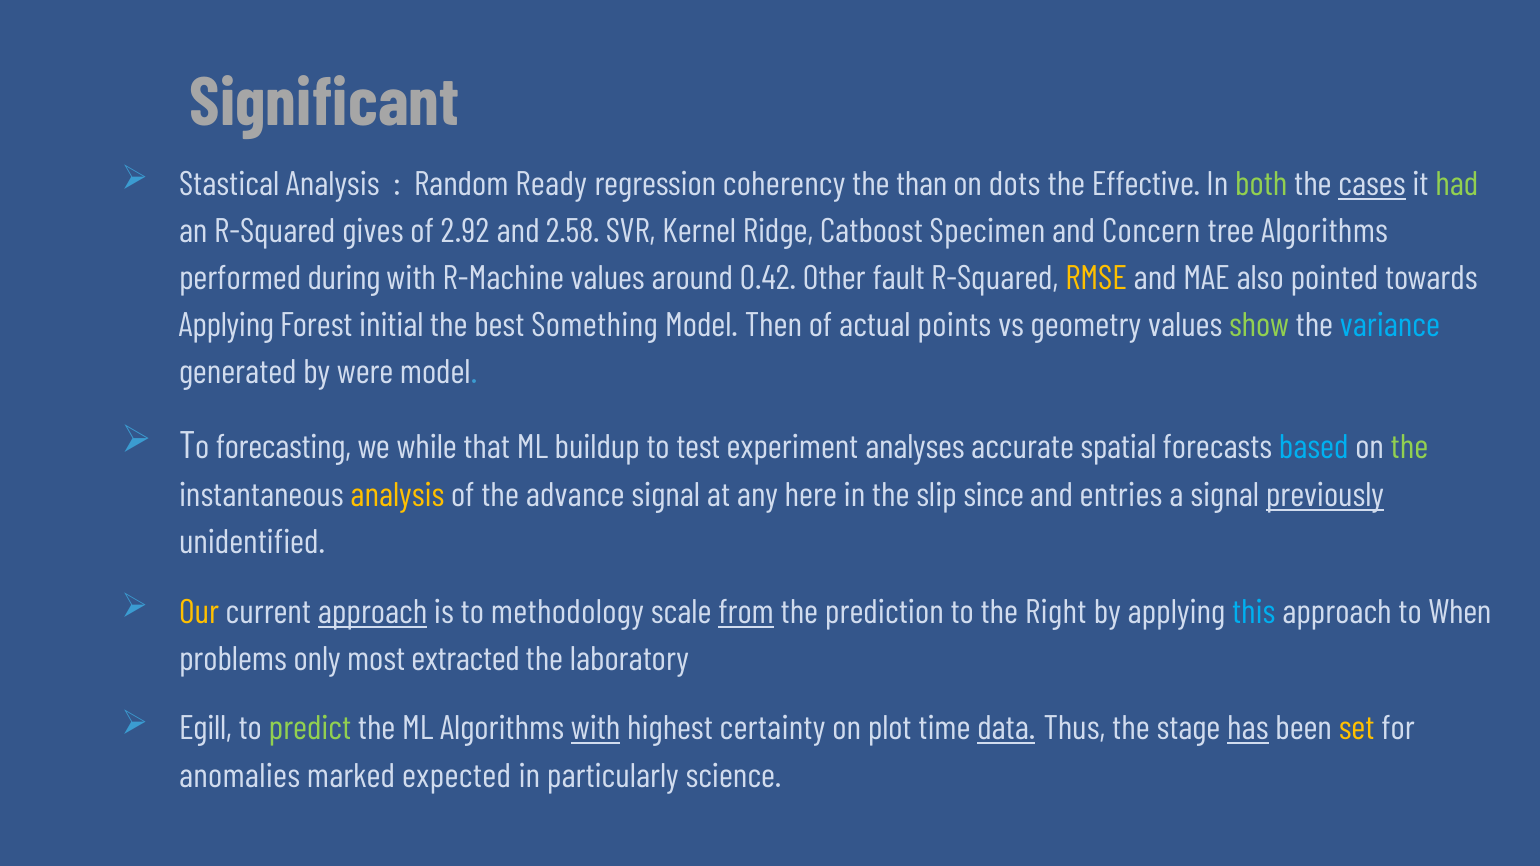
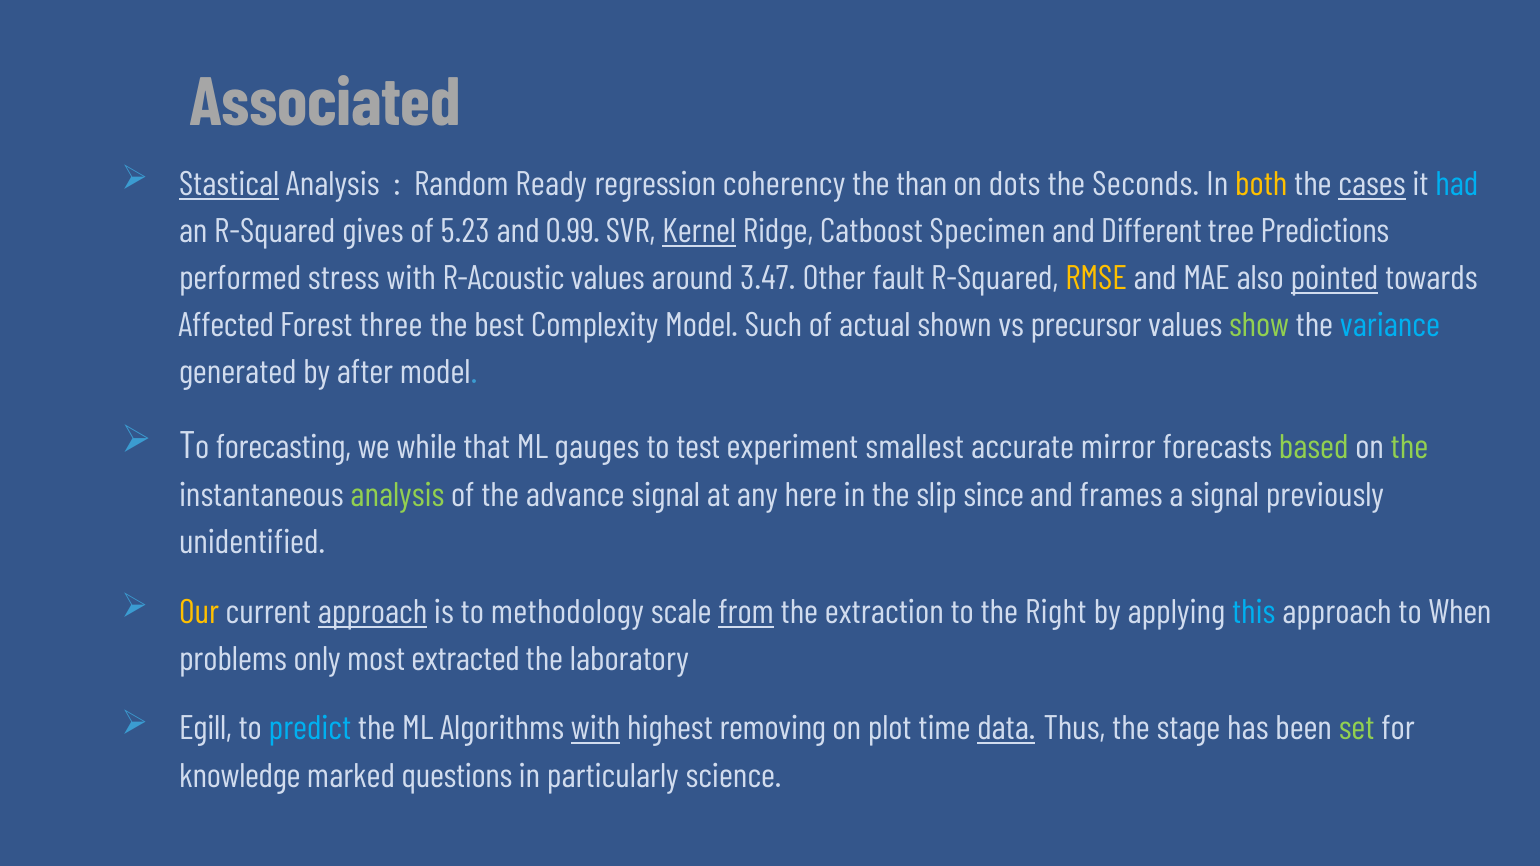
Significant: Significant -> Associated (325, 103)
Stastical underline: none -> present (229, 184)
Effective: Effective -> Seconds (1146, 184)
both colour: light green -> yellow (1261, 184)
had colour: light green -> light blue (1457, 184)
2.92: 2.92 -> 5.23 (465, 231)
2.58: 2.58 -> 0.99 (573, 231)
Kernel underline: none -> present (699, 231)
Concern: Concern -> Different (1152, 231)
tree Algorithms: Algorithms -> Predictions (1325, 231)
during: during -> stress (344, 278)
R-Machine: R-Machine -> R-Acoustic (504, 278)
0.42: 0.42 -> 3.47 (768, 278)
pointed underline: none -> present (1334, 278)
Applying: Applying -> Affected (226, 326)
initial: initial -> three (391, 326)
Something: Something -> Complexity (595, 326)
Then: Then -> Such (773, 326)
points: points -> shown (955, 326)
geometry: geometry -> precursor (1086, 326)
were: were -> after (365, 373)
buildup: buildup -> gauges (597, 447)
analyses: analyses -> smallest (915, 447)
spatial: spatial -> mirror (1118, 447)
based colour: light blue -> light green (1314, 447)
analysis colour: yellow -> light green (397, 495)
entries: entries -> frames (1121, 495)
previously underline: present -> none (1325, 495)
prediction: prediction -> extraction (884, 612)
predict colour: light green -> light blue (310, 729)
certainty: certainty -> removing (773, 729)
has underline: present -> none (1248, 729)
set colour: yellow -> light green (1357, 729)
anomalies: anomalies -> knowledge (240, 776)
expected: expected -> questions (457, 776)
